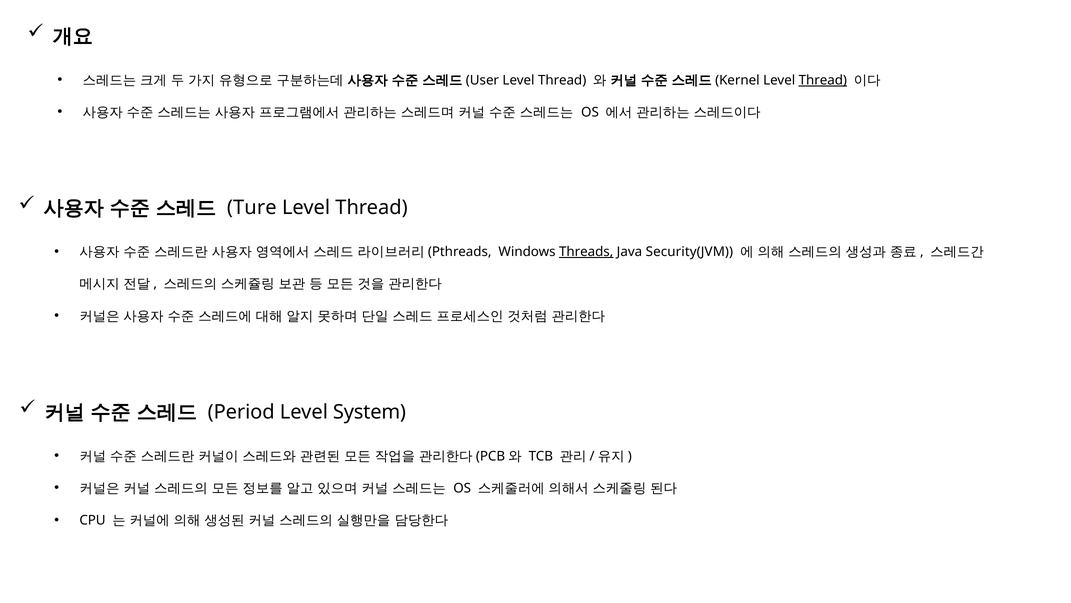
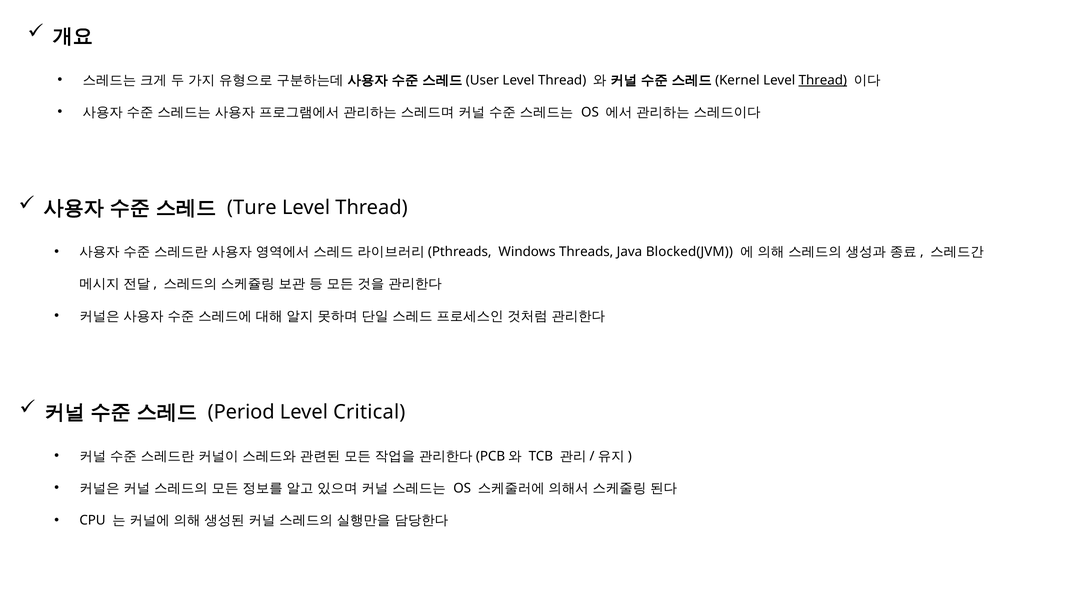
Threads underline: present -> none (586, 252)
Security(JVM: Security(JVM -> Blocked(JVM (689, 252)
System: System -> Critical (369, 412)
